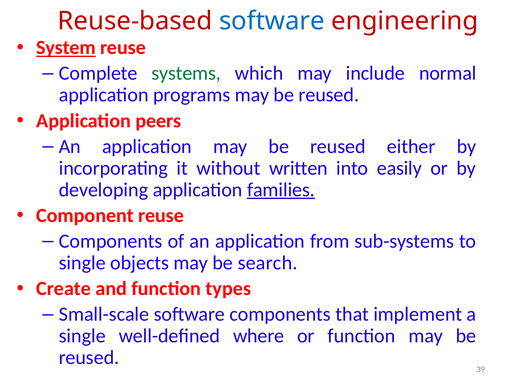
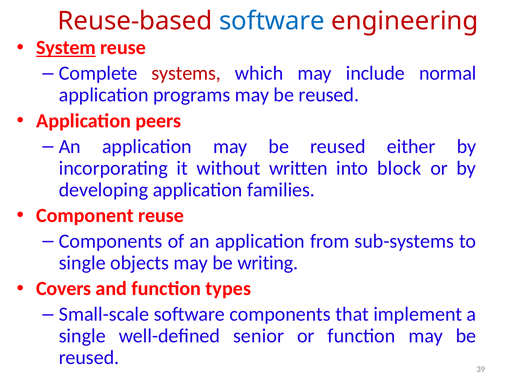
systems colour: green -> red (186, 73)
easily: easily -> block (399, 168)
families underline: present -> none (281, 190)
search: search -> writing (268, 263)
Create: Create -> Covers (64, 289)
where: where -> senior (259, 336)
